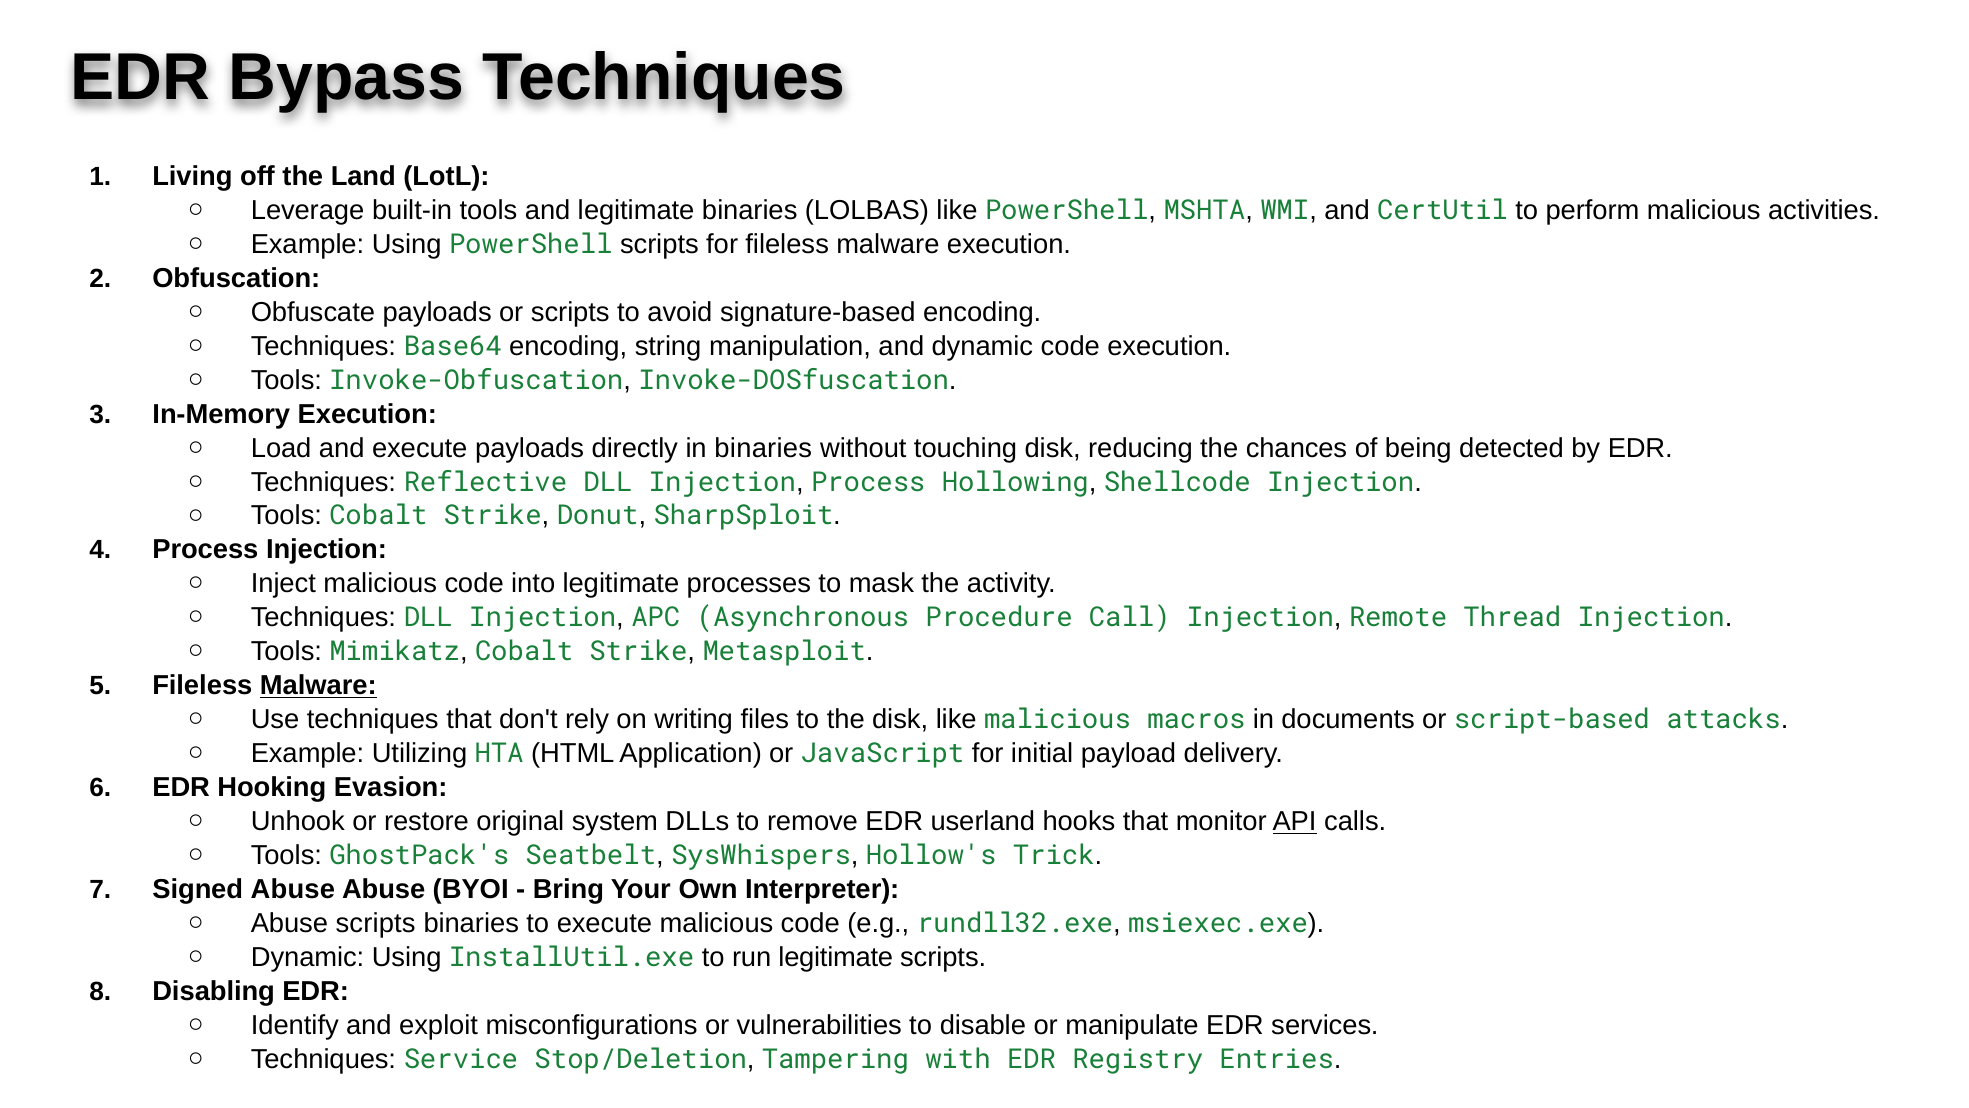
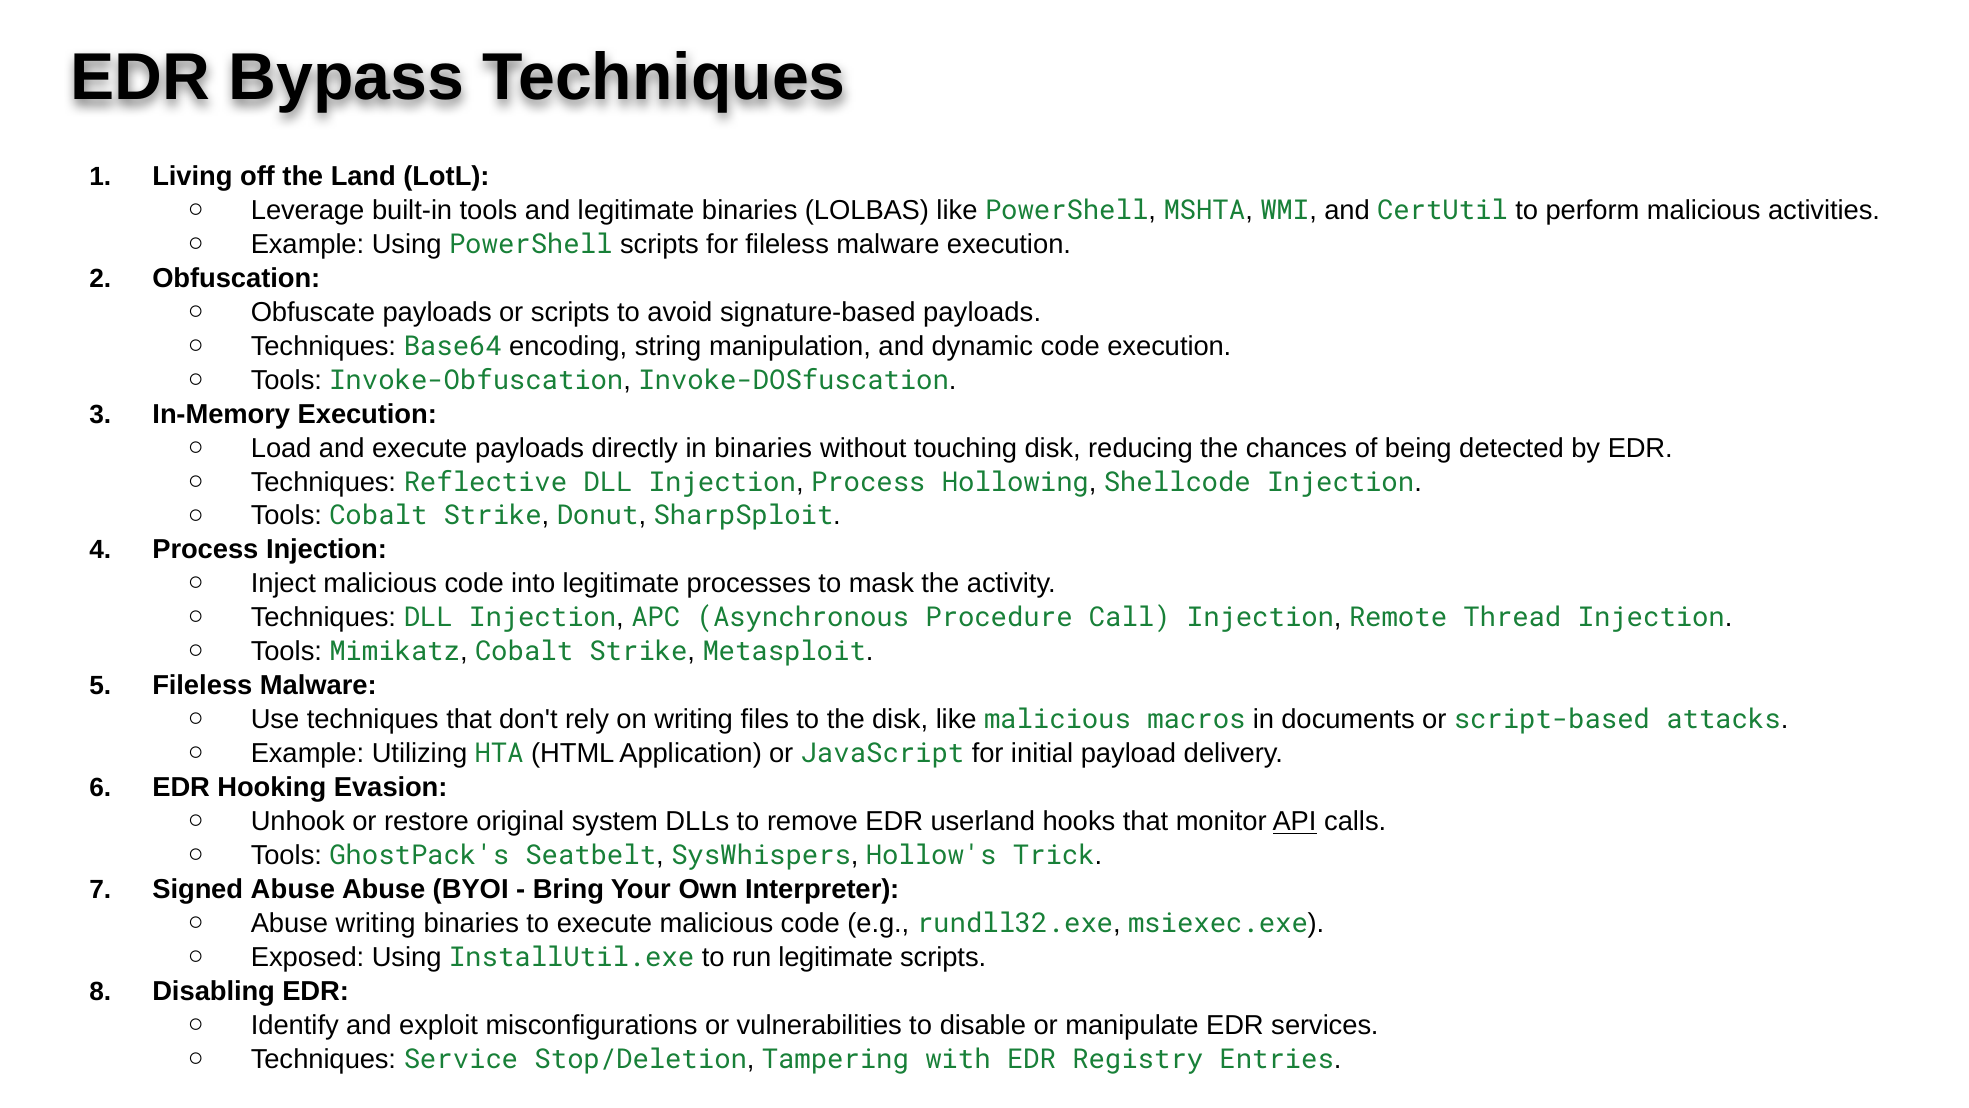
signature-based encoding: encoding -> payloads (982, 312)
Malware underline: present -> none (318, 686)
Abuse scripts: scripts -> writing (376, 923)
Dynamic: Dynamic -> Exposed (308, 957)
